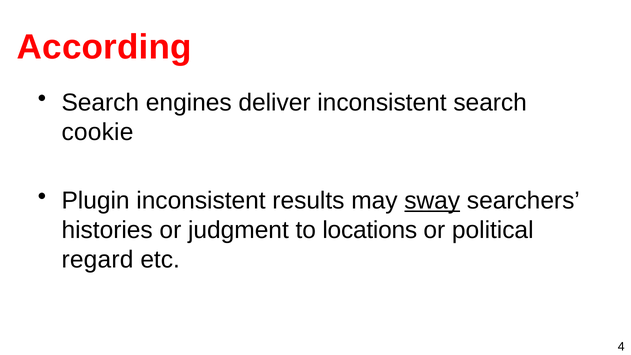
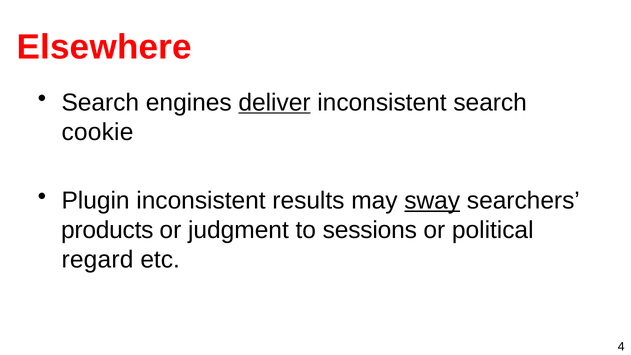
According: According -> Elsewhere (104, 47)
deliver underline: none -> present (274, 102)
histories: histories -> products (107, 230)
locations: locations -> sessions (370, 230)
